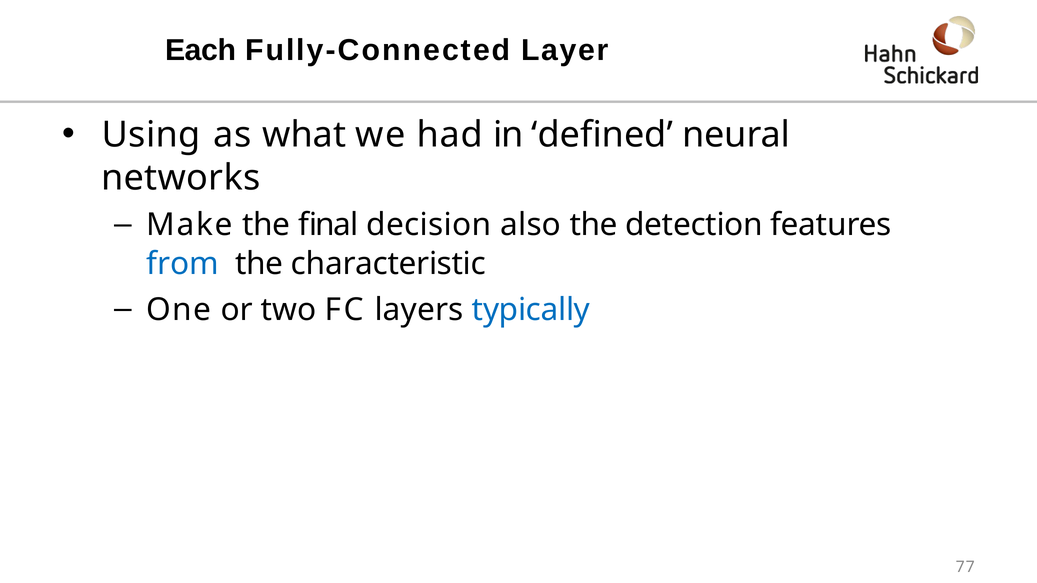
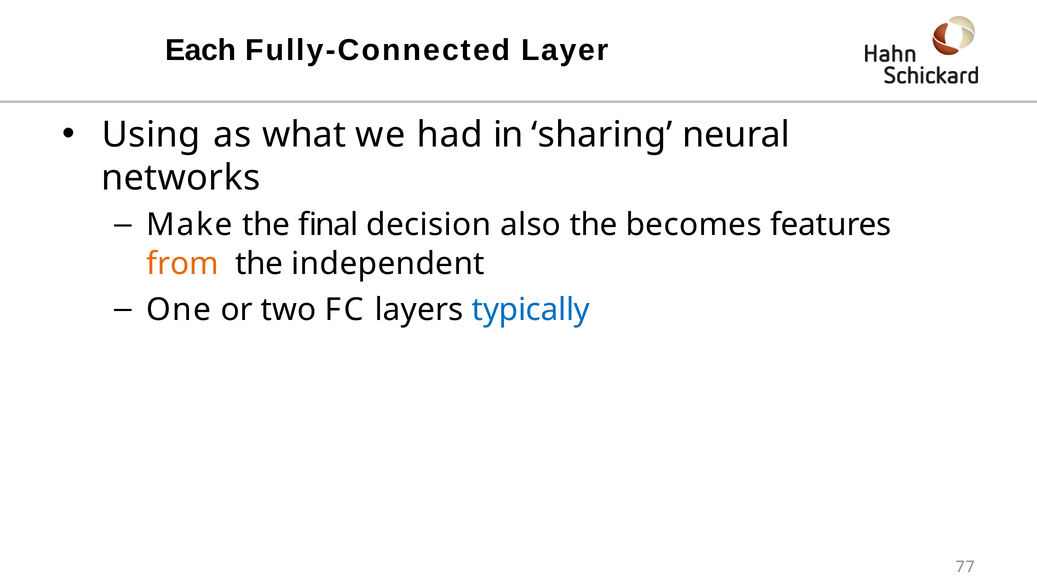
defined: defined -> sharing (602, 135)
detection: detection -> becomes (694, 225)
from colour: blue -> orange (183, 264)
characteristic: characteristic -> independent (388, 264)
